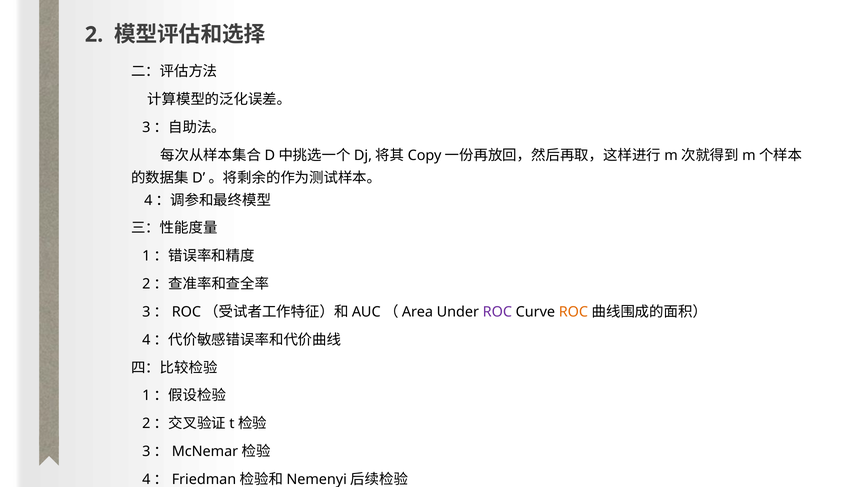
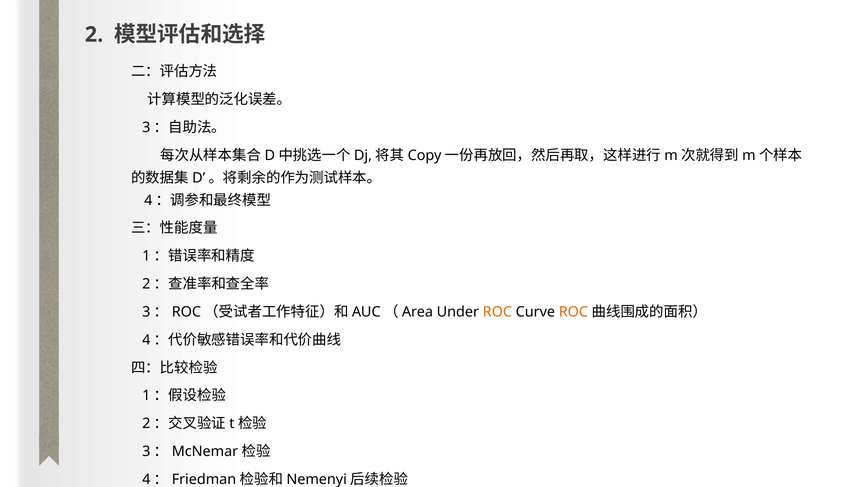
ROC colour: purple -> orange (497, 312)
